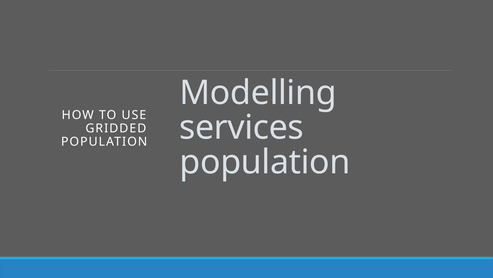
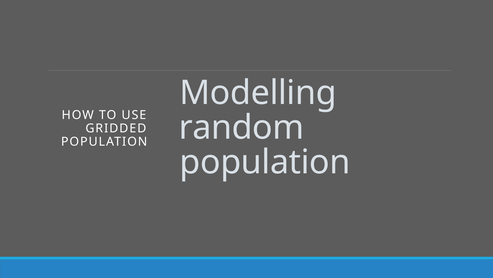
services: services -> random (242, 127)
